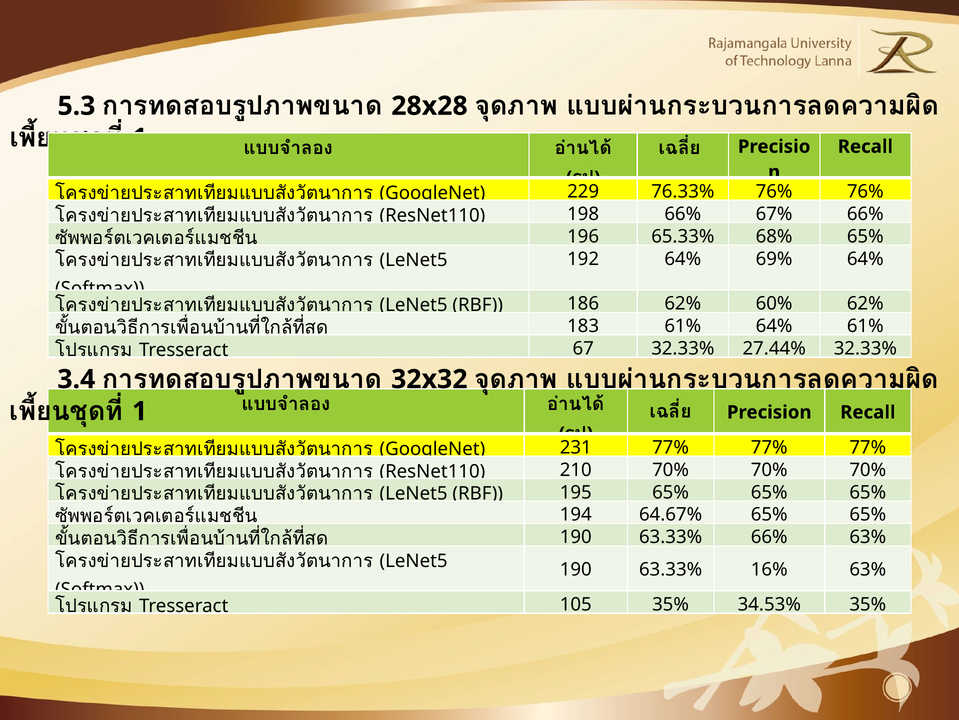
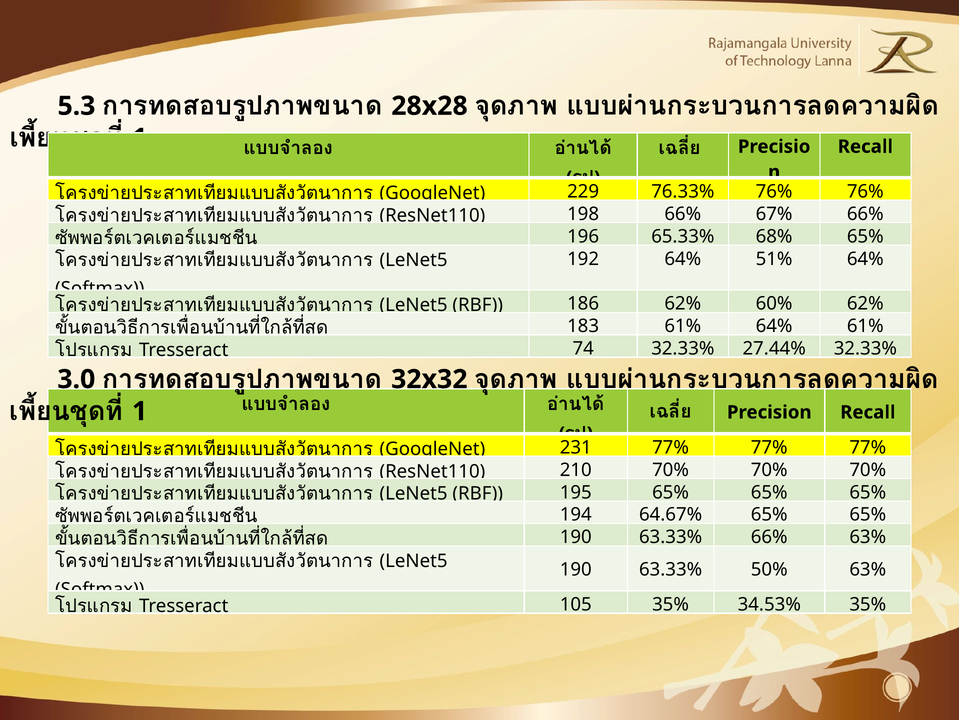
69%: 69% -> 51% (774, 259)
67: 67 -> 74 (583, 348)
3.4: 3.4 -> 3.0 (76, 379)
16%: 16% -> 50% (769, 569)
